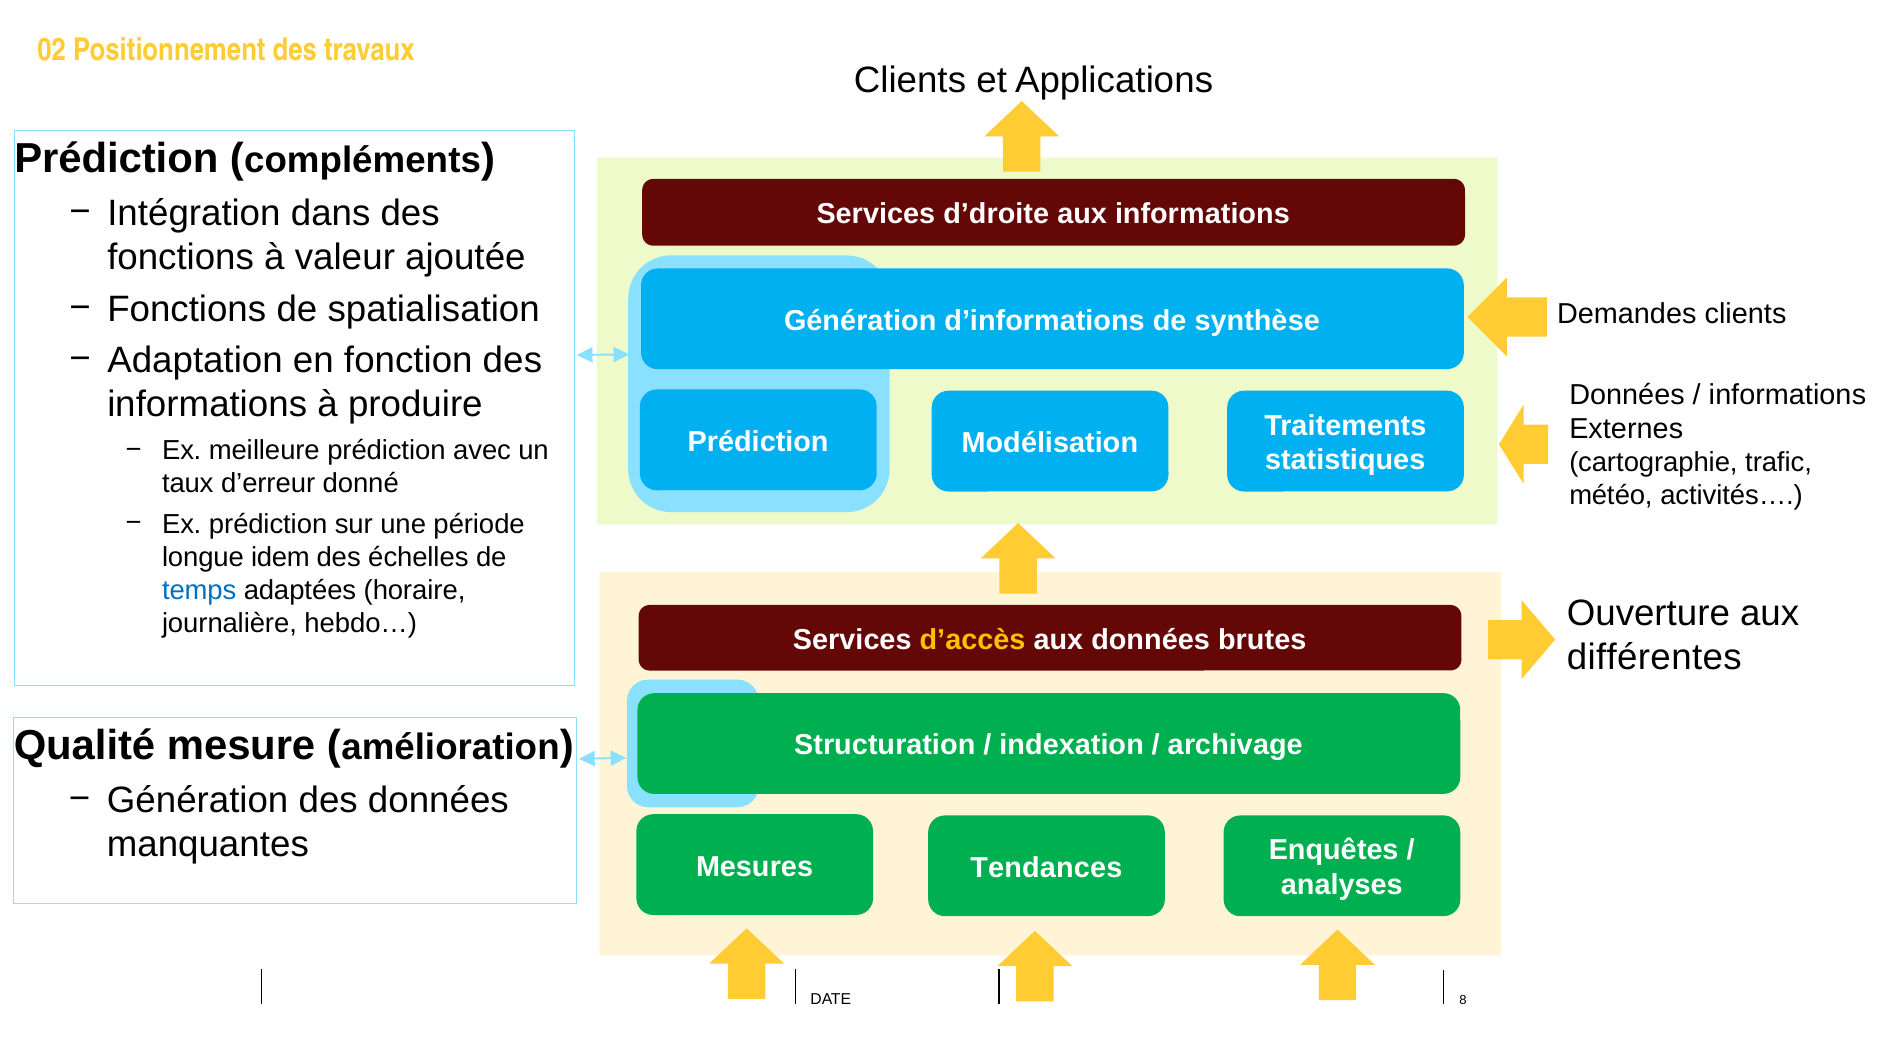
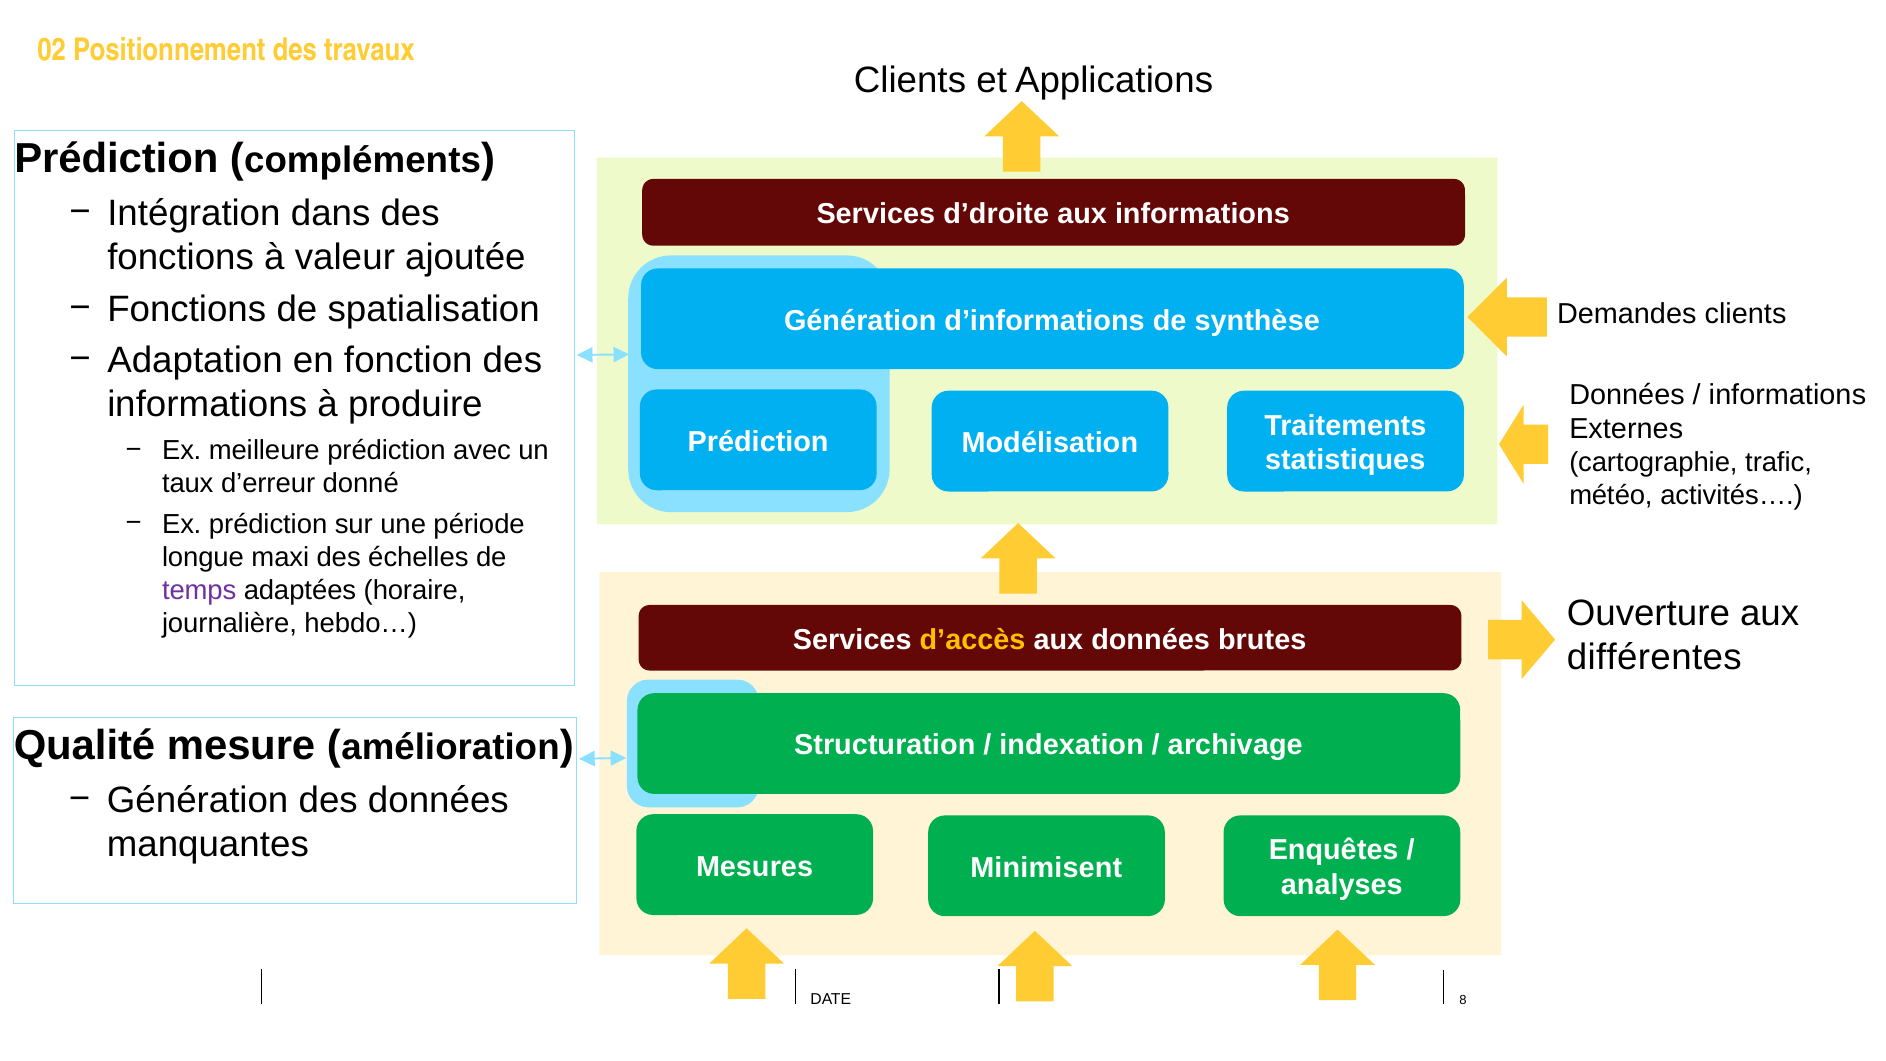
idem: idem -> maxi (280, 557)
temps colour: blue -> purple (199, 590)
Tendances: Tendances -> Minimisent (1046, 868)
